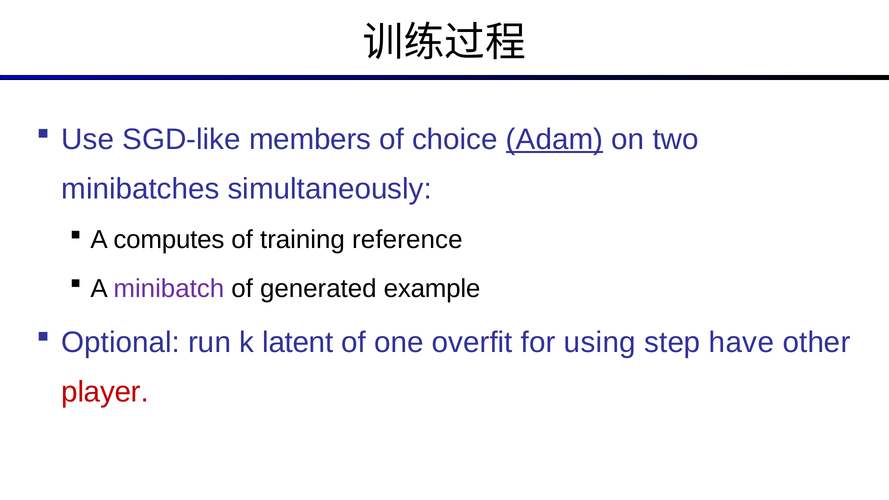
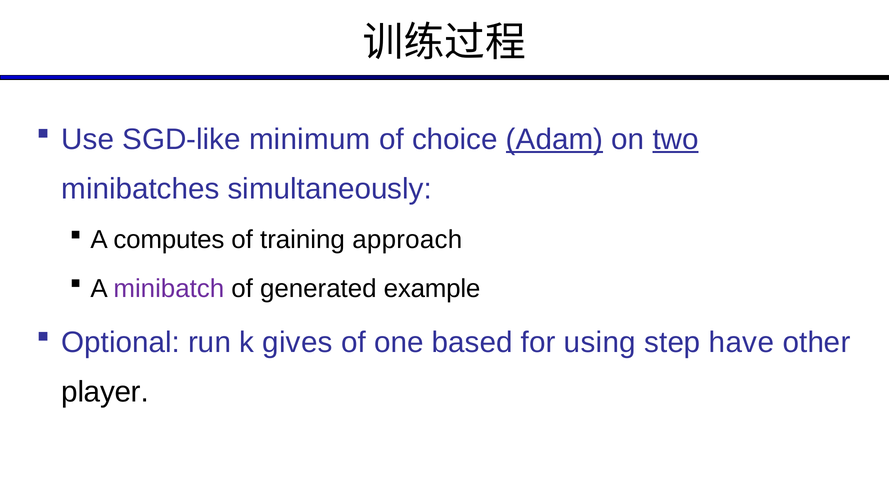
members: members -> minimum (310, 139)
two underline: none -> present (676, 139)
reference: reference -> approach (407, 240)
latent: latent -> gives (298, 342)
overfit: overfit -> based (472, 342)
player colour: red -> black (105, 392)
